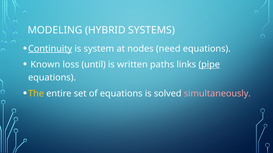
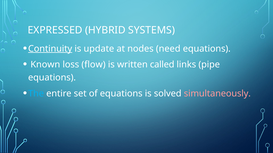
MODELING: MODELING -> EXPRESSED (55, 30)
system: system -> update (99, 49)
until: until -> flow (94, 65)
paths: paths -> called (162, 65)
pipe underline: present -> none (209, 65)
The colour: yellow -> light blue (36, 94)
